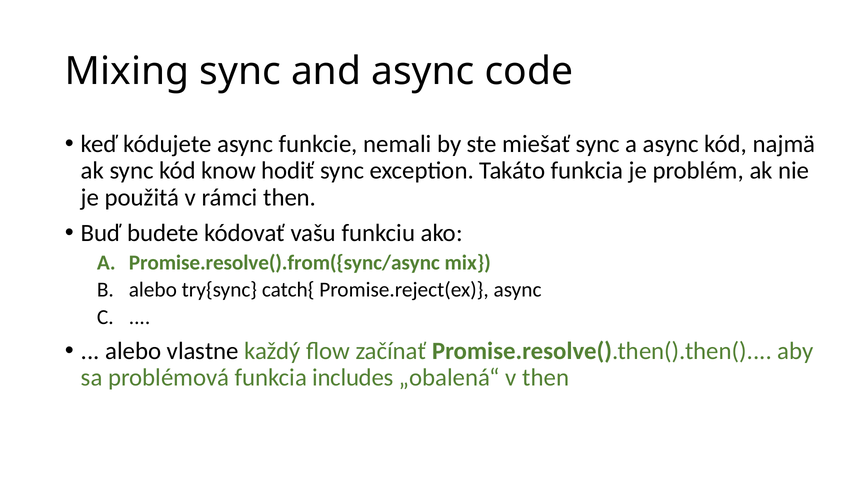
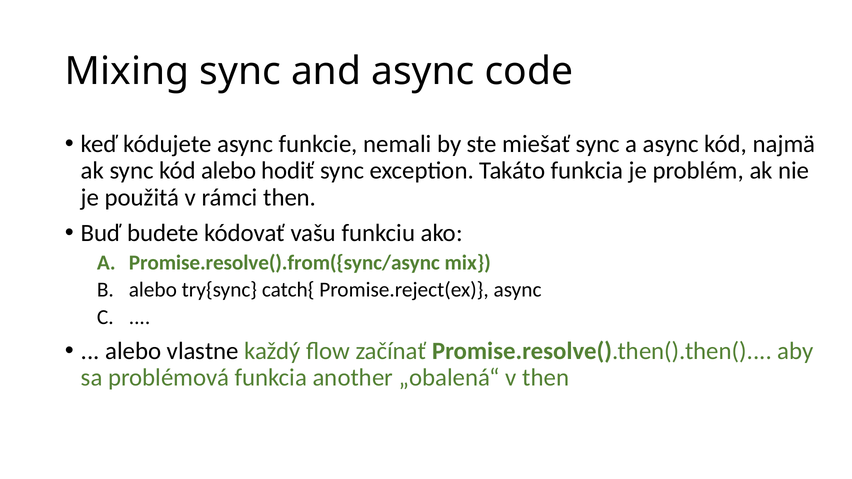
kód know: know -> alebo (229, 171)
includes: includes -> another (353, 378)
